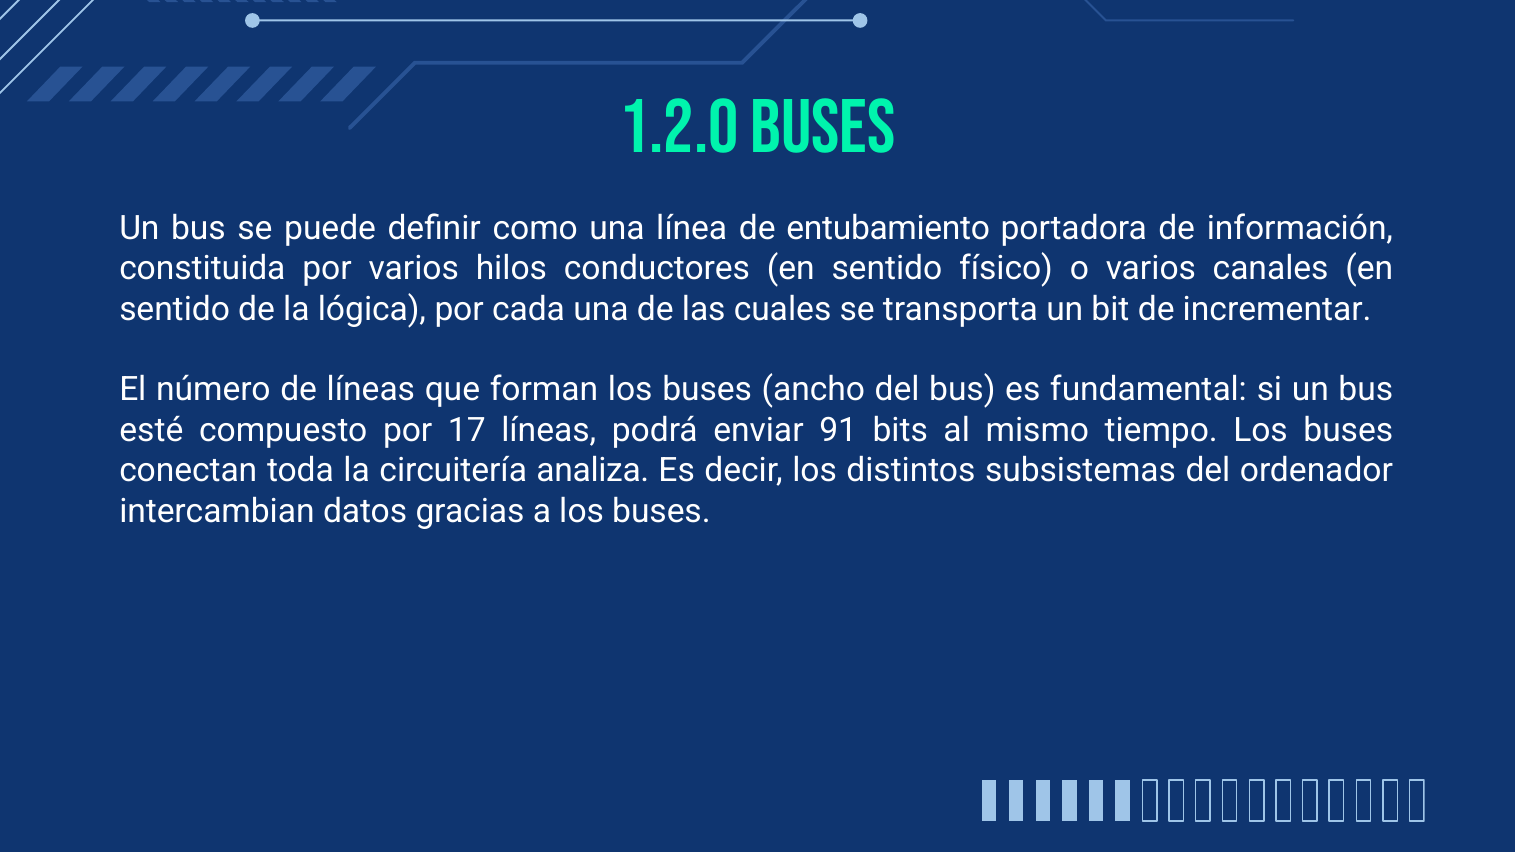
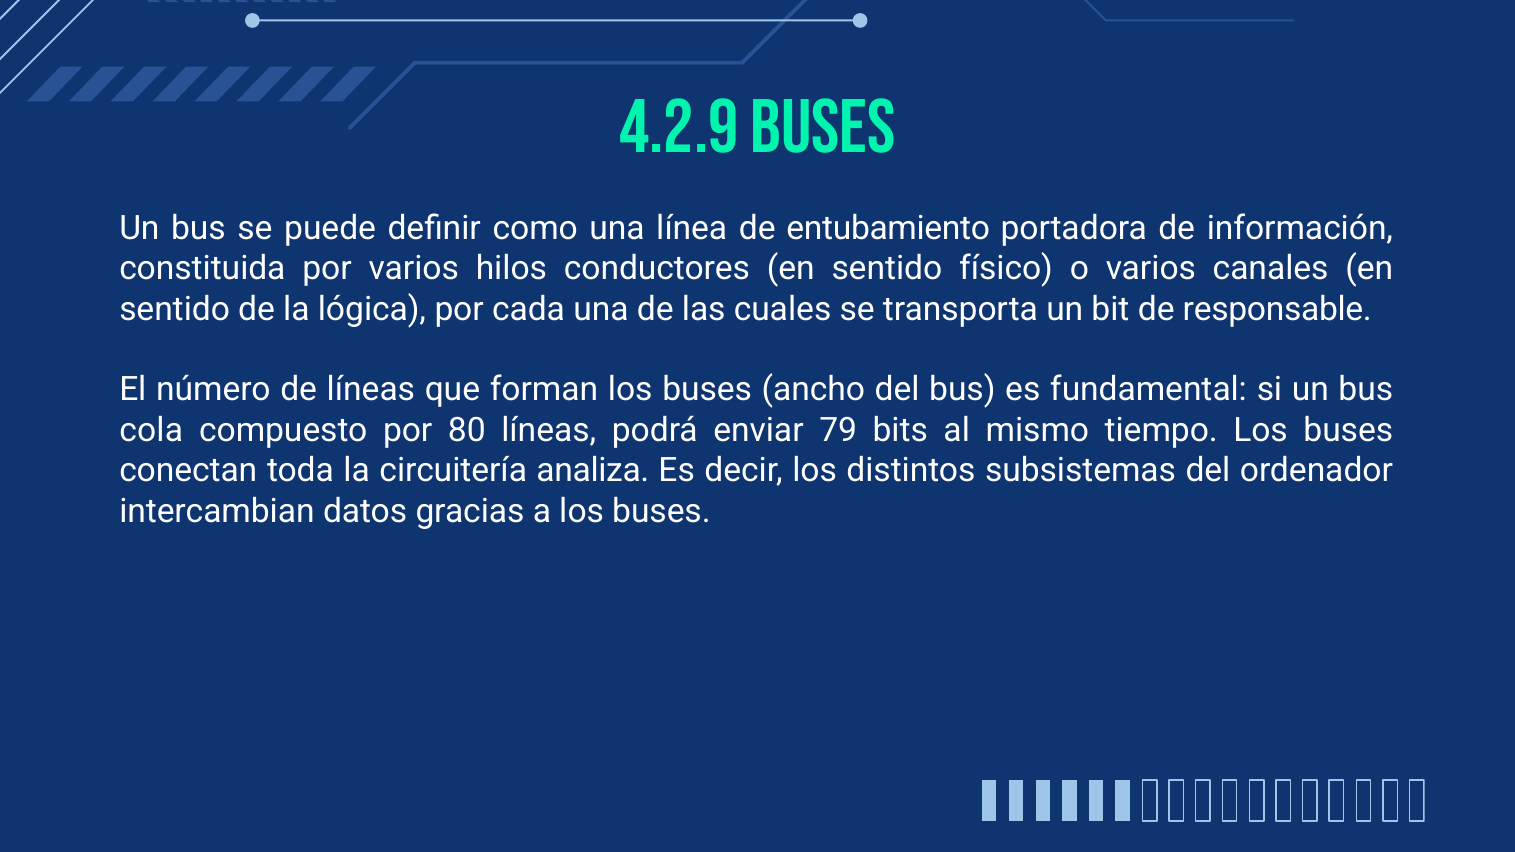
1.2.0: 1.2.0 -> 4.2.9 (679, 127)
incrementar: incrementar -> responsable (1277, 309)
esté: esté -> cola (151, 430)
17: 17 -> 80 (467, 430)
91: 91 -> 79 (838, 430)
